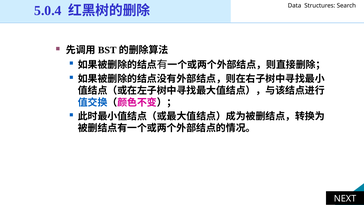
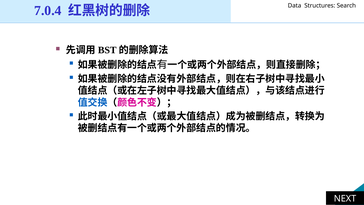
5.0.4: 5.0.4 -> 7.0.4 (48, 11)
